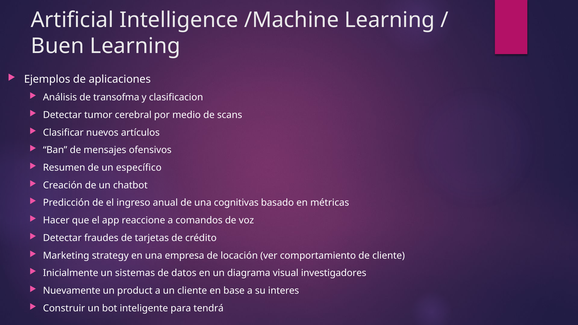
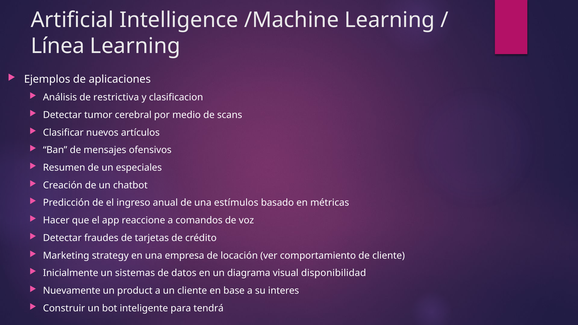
Buen: Buen -> Línea (58, 46)
transofma: transofma -> restrictiva (116, 97)
específico: específico -> especiales (139, 168)
cognitivas: cognitivas -> estímulos (236, 203)
investigadores: investigadores -> disponibilidad (334, 273)
